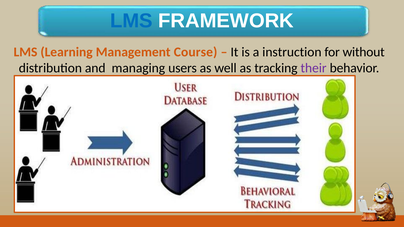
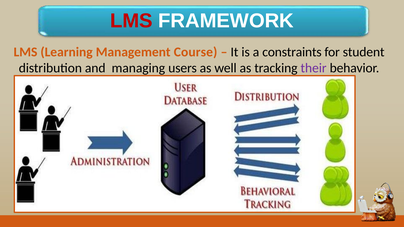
LMS colour: blue -> red (131, 21)
instruction: instruction -> constraints (292, 52)
without: without -> student (364, 52)
